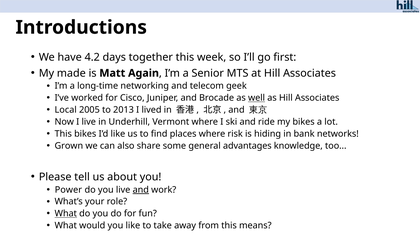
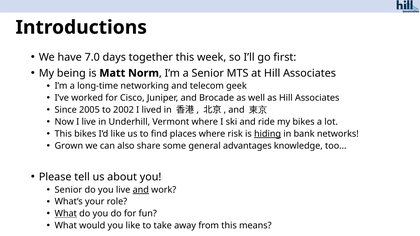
4.2: 4.2 -> 7.0 (92, 57)
made: made -> being (71, 73)
Again: Again -> Norm (144, 73)
well underline: present -> none (257, 98)
Local: Local -> Since (66, 110)
2013: 2013 -> 2002 (124, 110)
hiding underline: none -> present (268, 134)
Power: Power -> Senior (68, 190)
